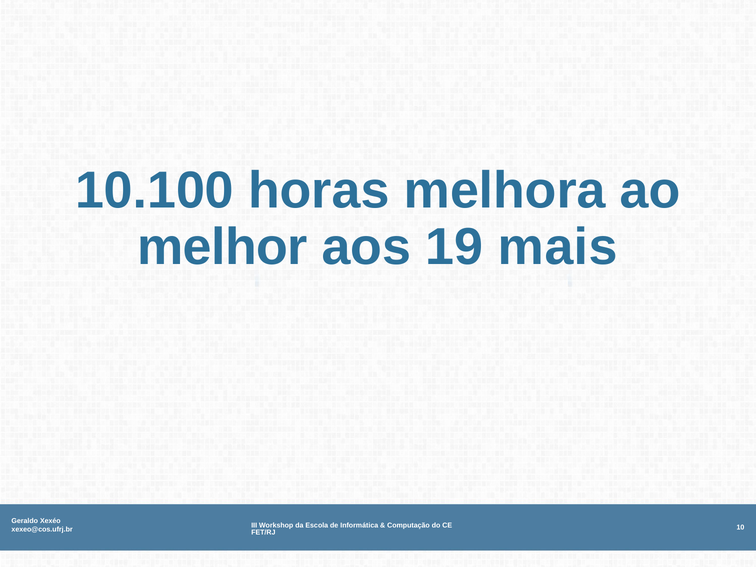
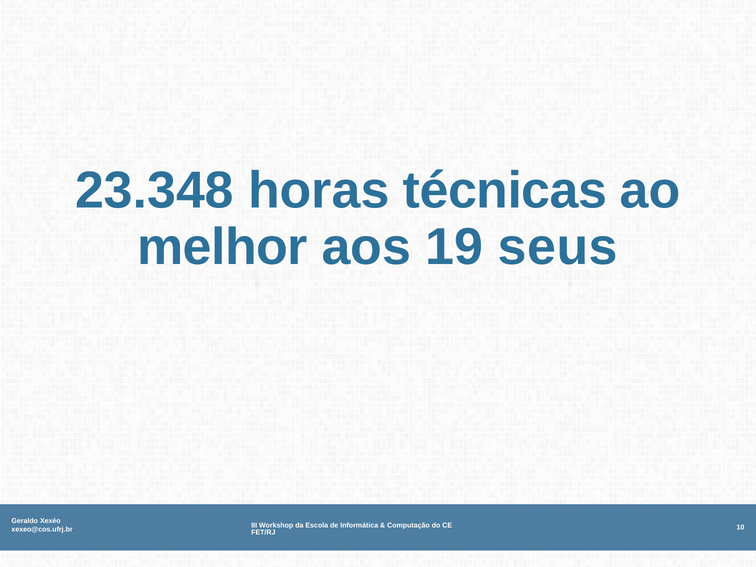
10.100: 10.100 -> 23.348 (154, 191)
melhora: melhora -> técnicas (505, 191)
mais: mais -> seus (558, 247)
